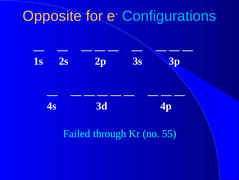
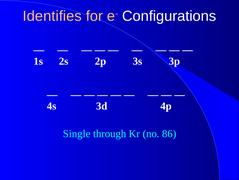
Opposite: Opposite -> Identifies (52, 16)
Configurations colour: light blue -> white (169, 16)
Failed: Failed -> Single (77, 133)
55: 55 -> 86 (169, 133)
